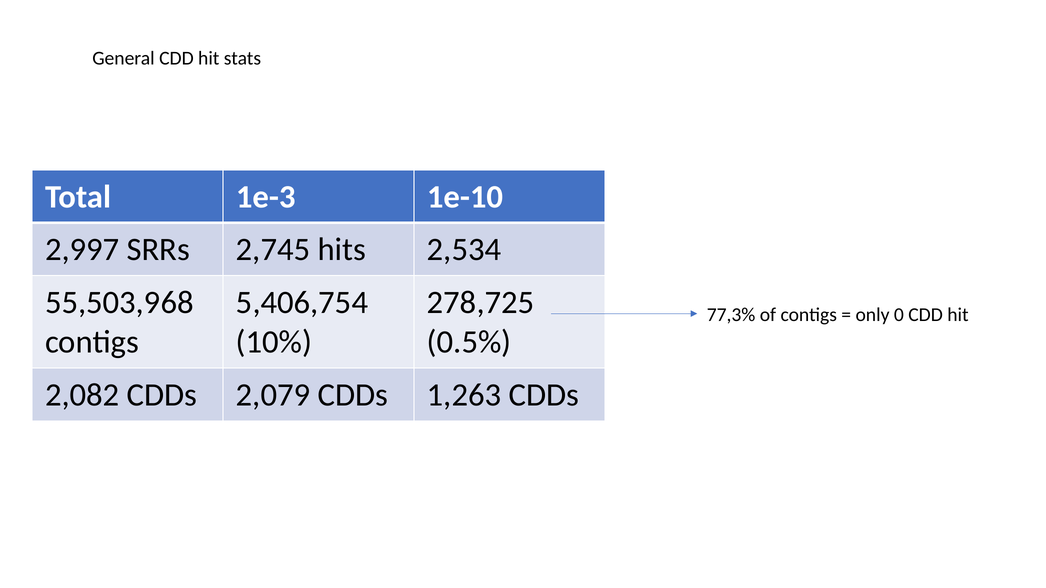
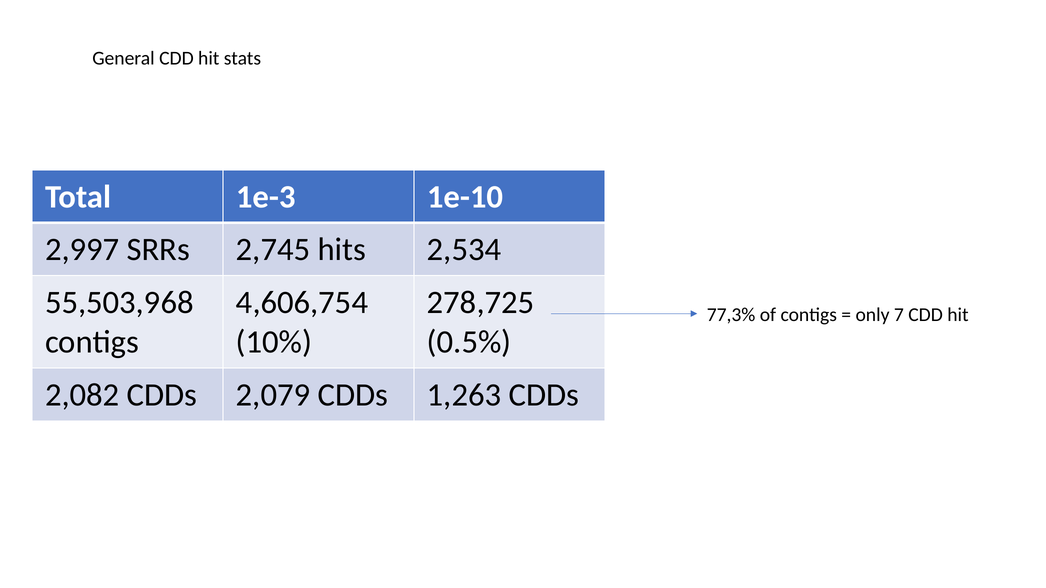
5,406,754: 5,406,754 -> 4,606,754 (302, 302)
0: 0 -> 7 (899, 315)
